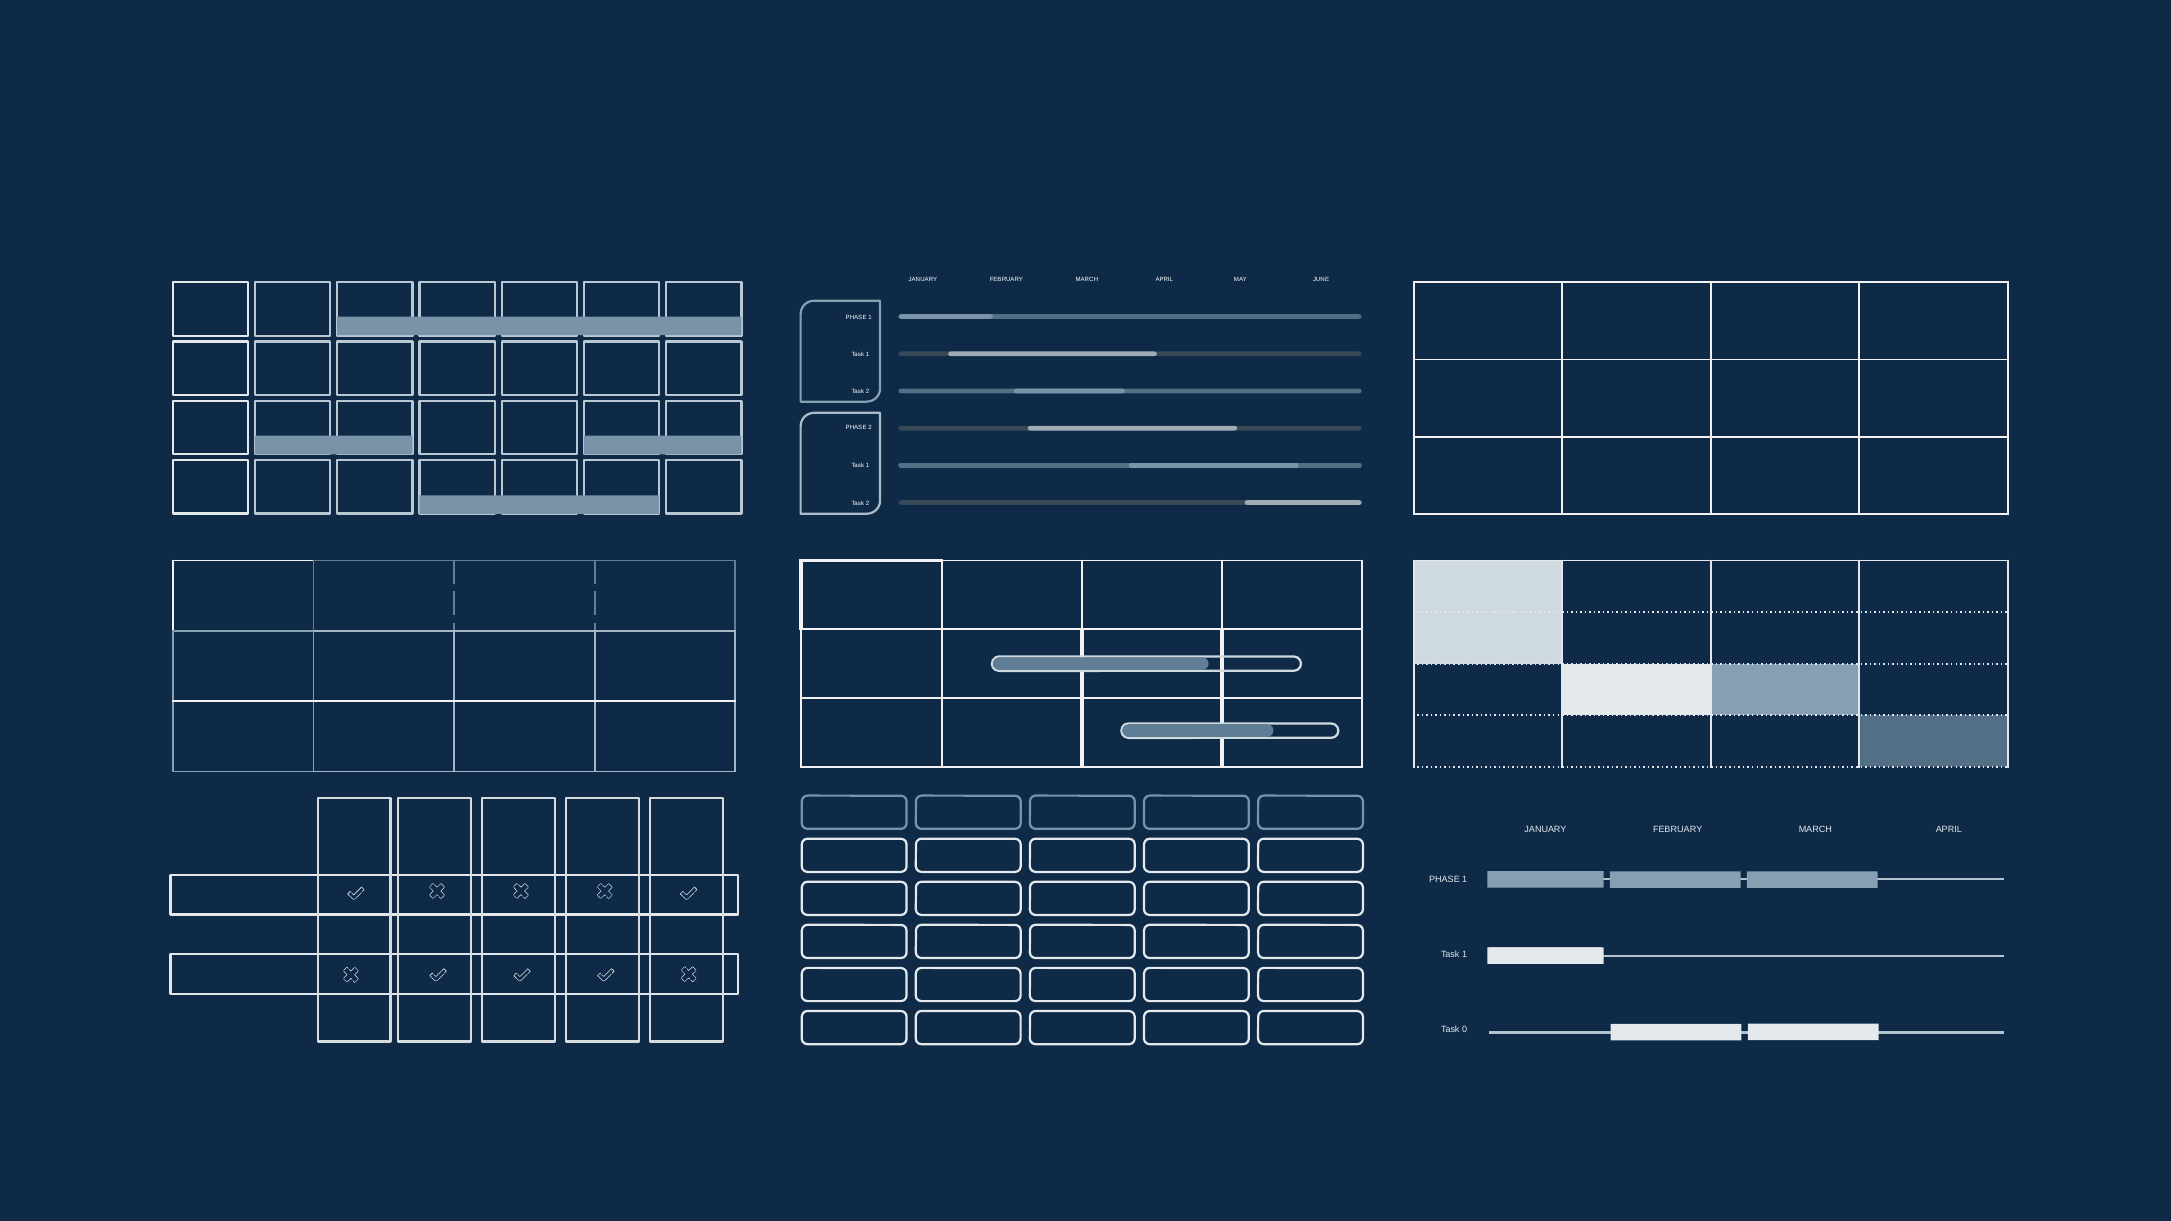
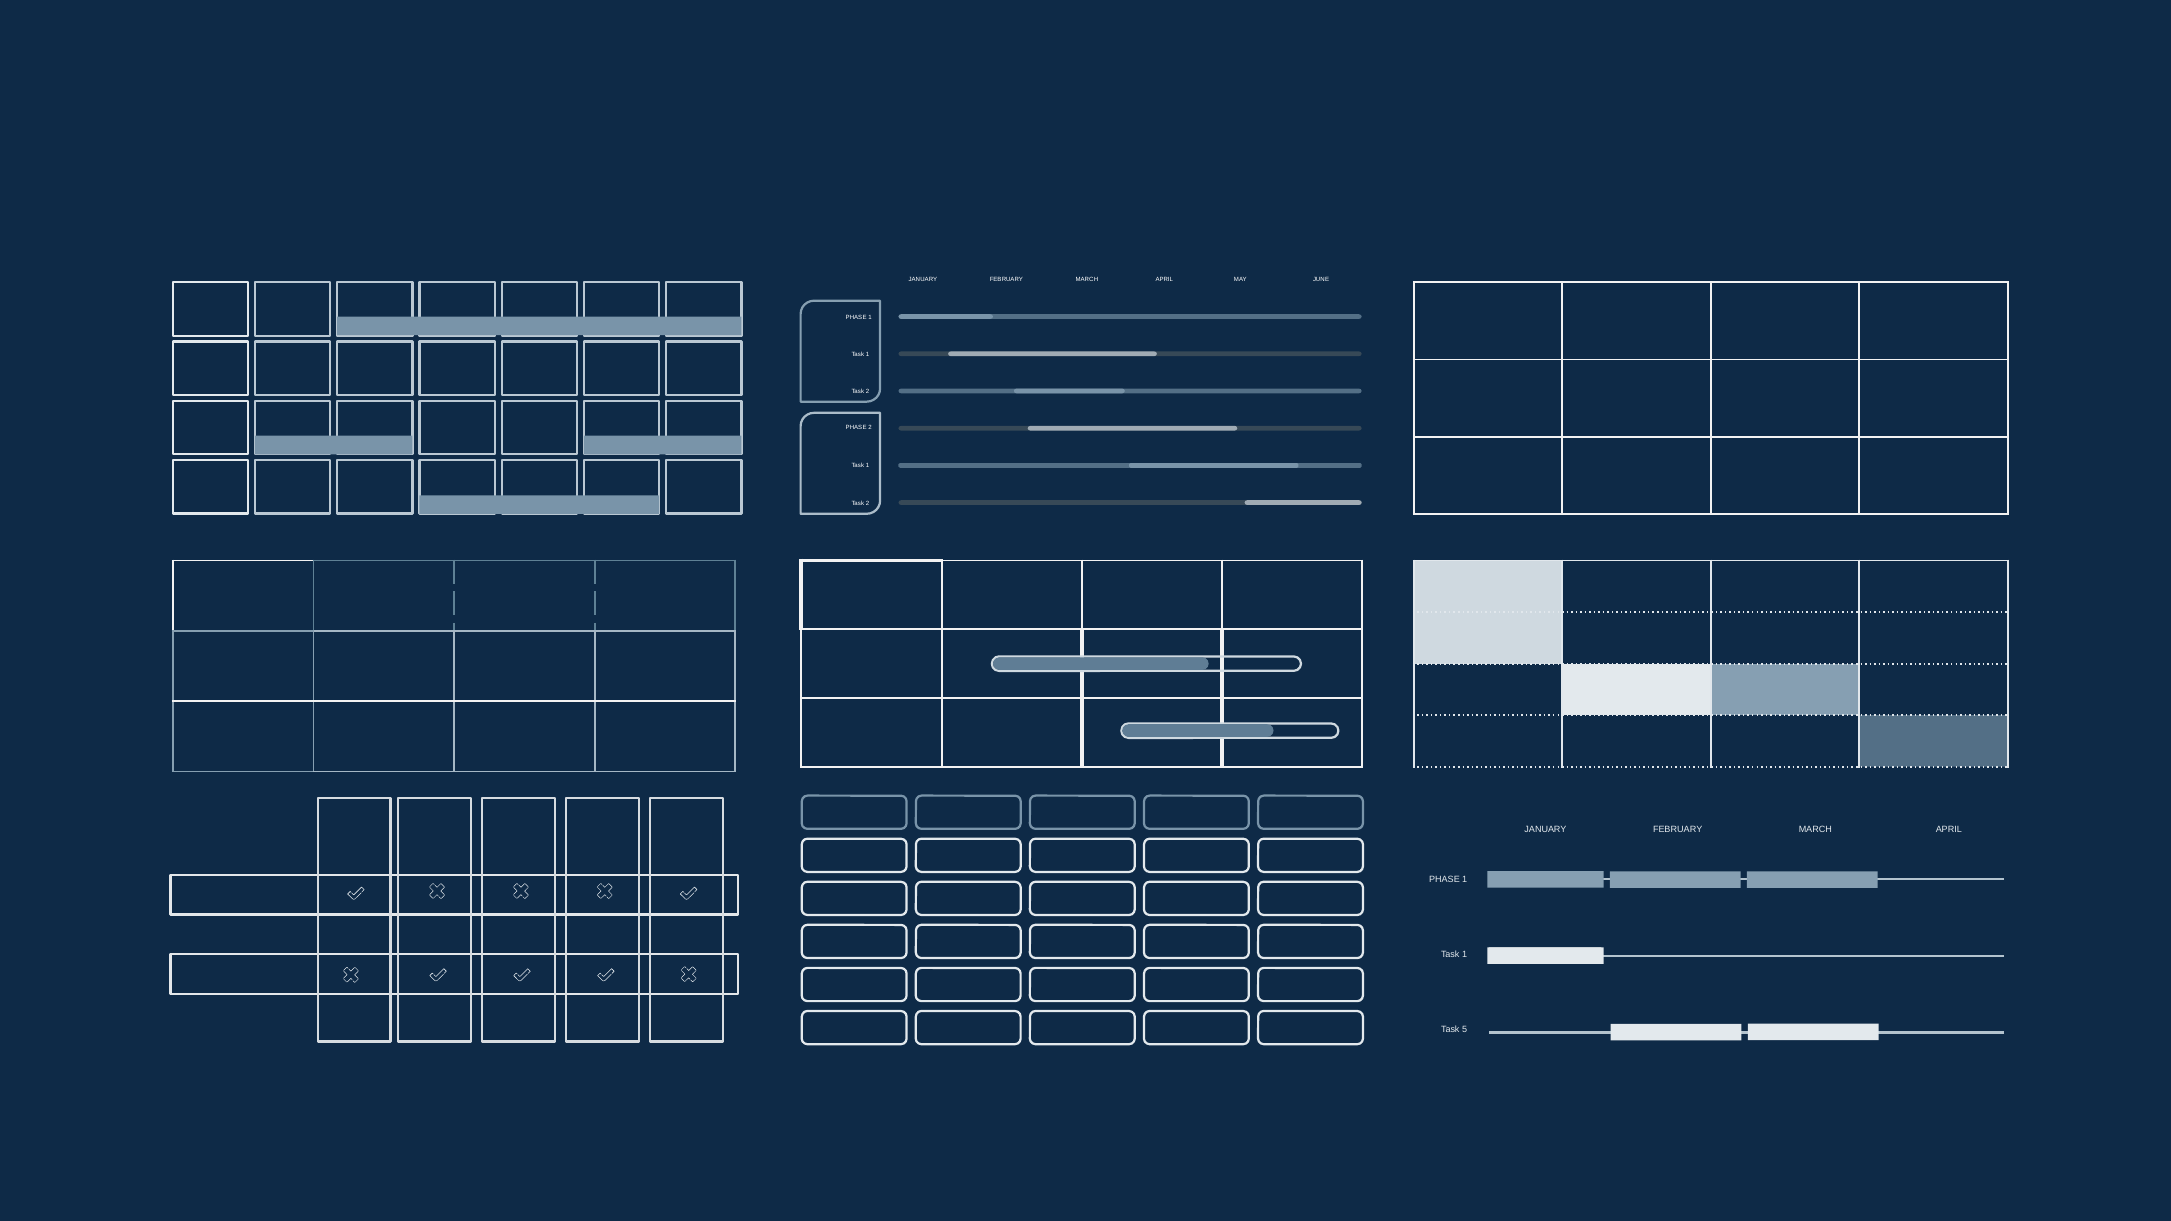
0: 0 -> 5 (1465, 1030)
